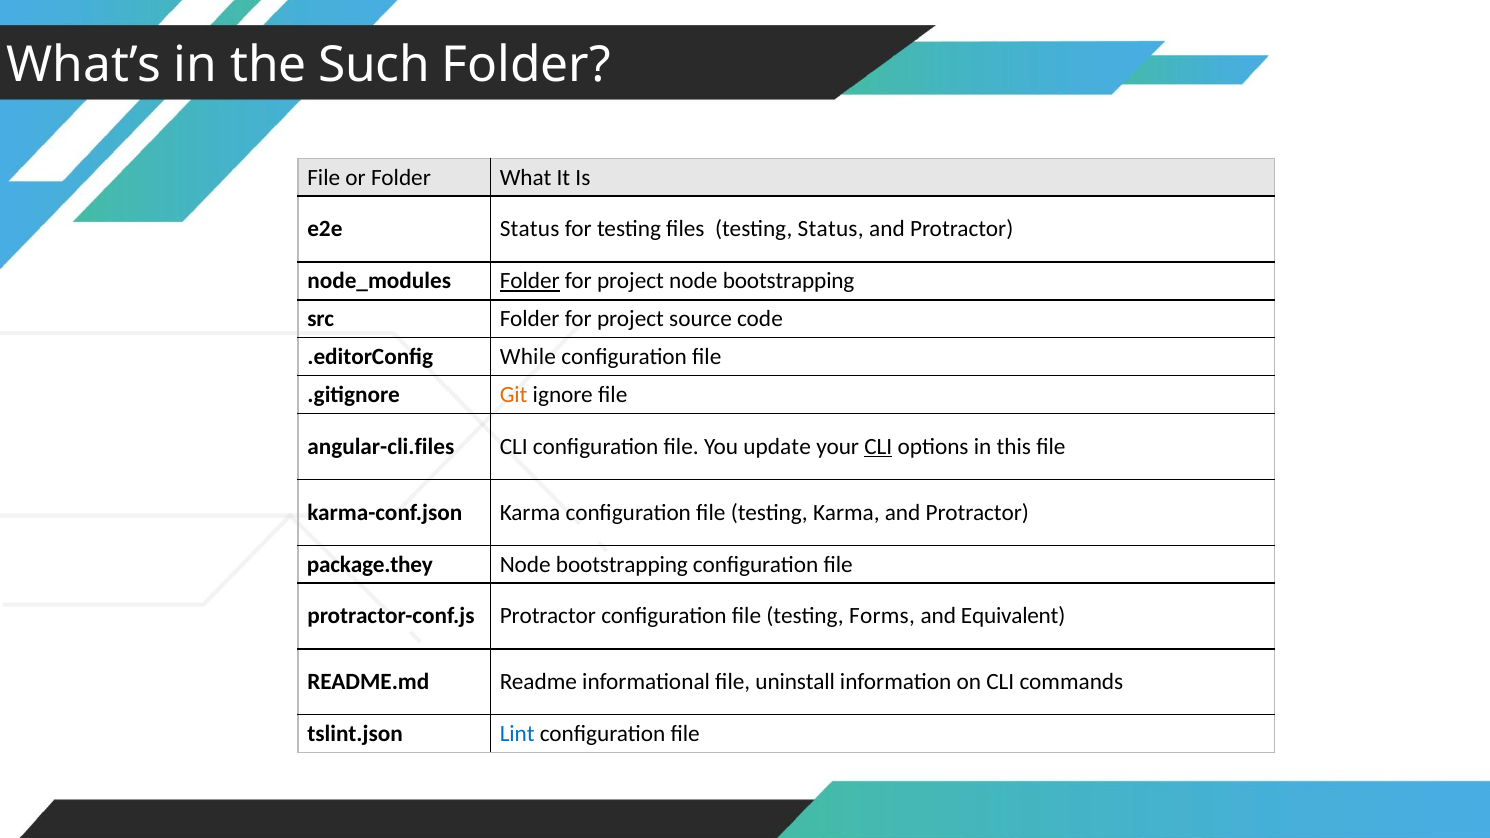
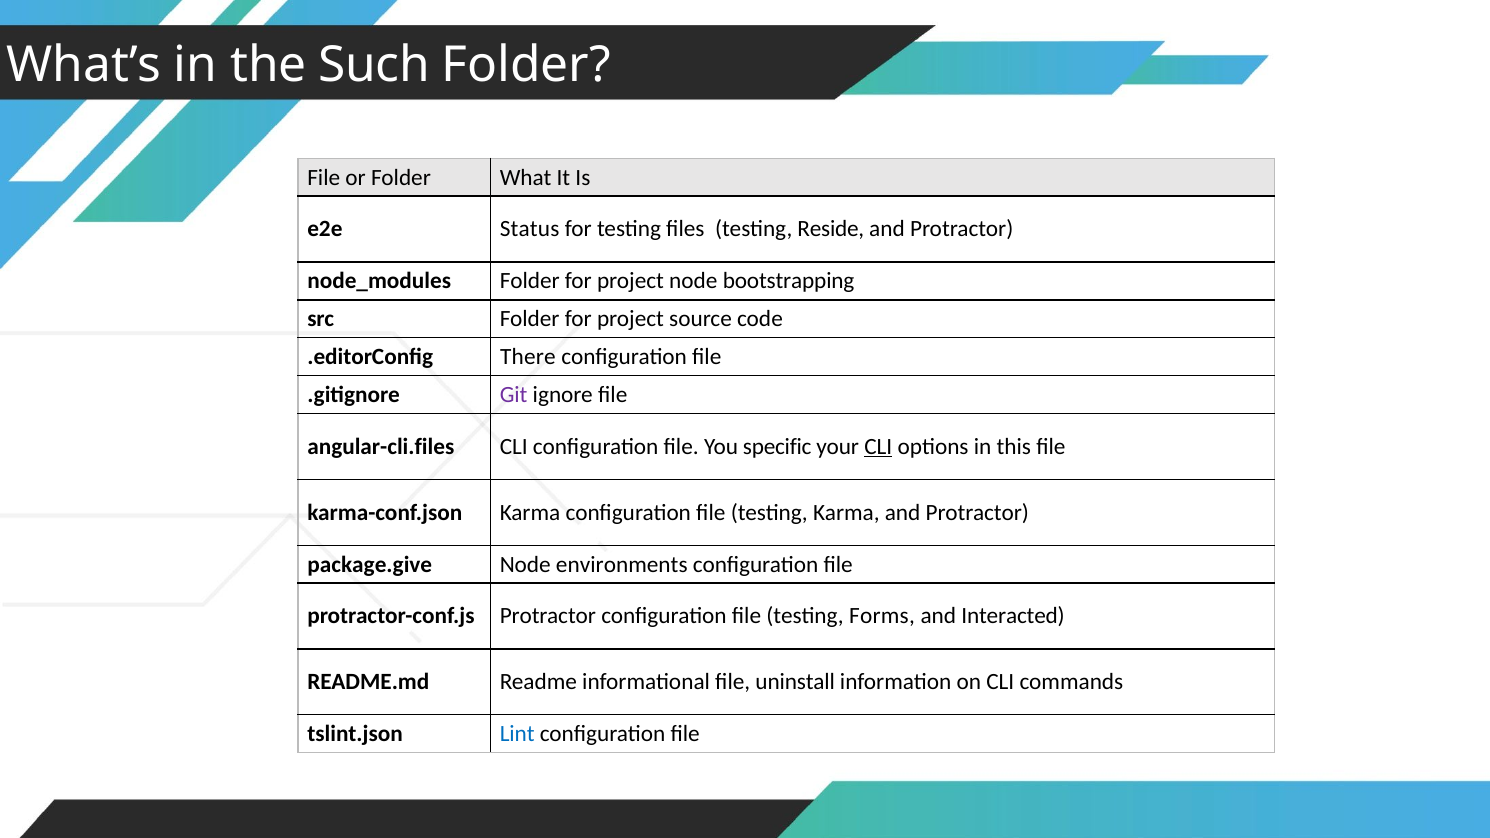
testing Status: Status -> Reside (831, 229)
Folder underline: present -> none (530, 281)
While: While -> There (528, 357)
Git colour: orange -> purple (514, 395)
update: update -> specific (777, 447)
package.they: package.they -> package.give (370, 564)
bootstrapping: bootstrapping -> environments (622, 564)
Equivalent: Equivalent -> Interacted (1013, 616)
